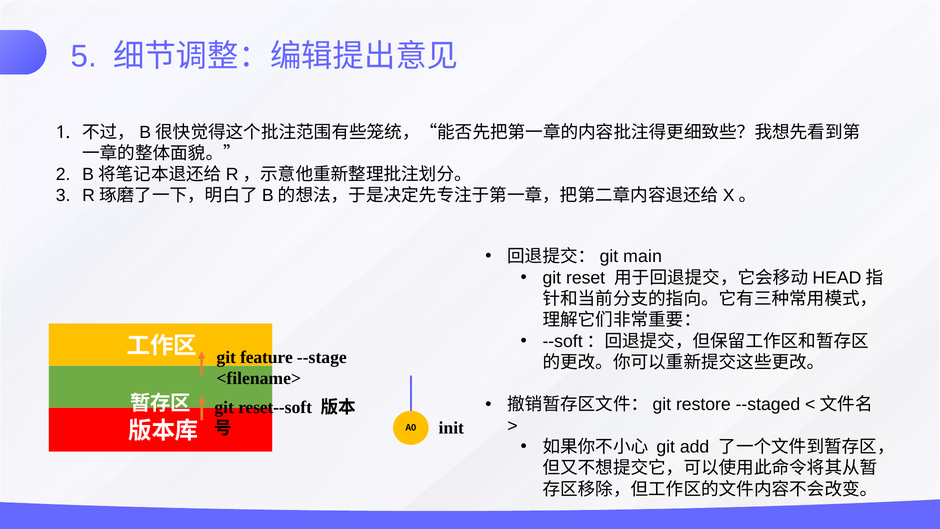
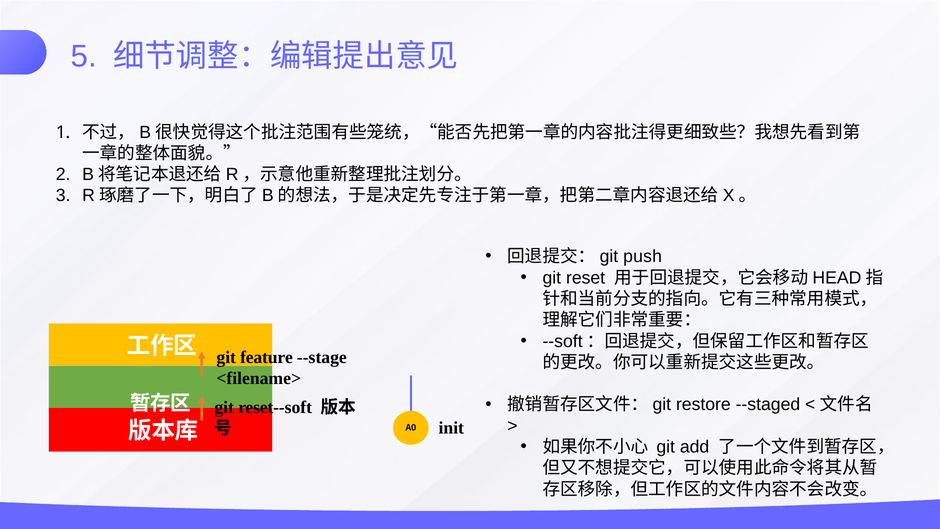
main: main -> push (643, 256)
